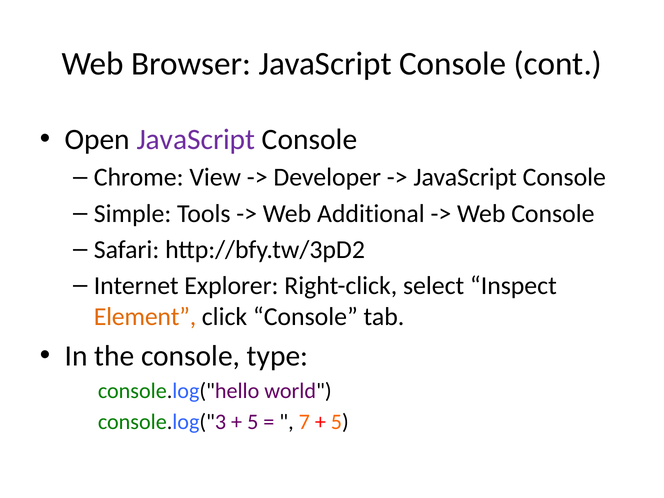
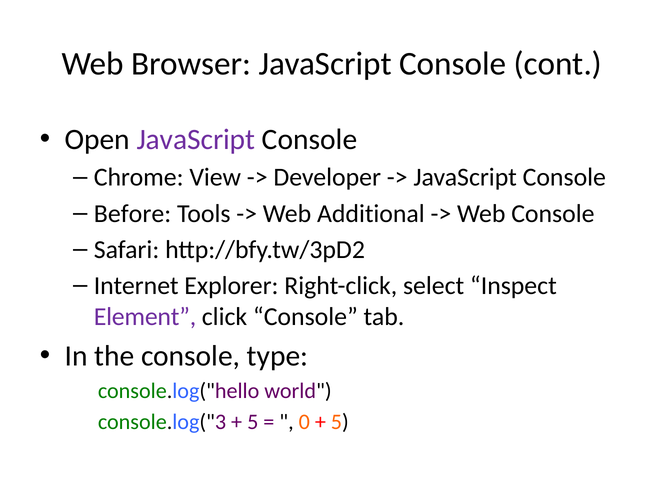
Simple: Simple -> Before (133, 213)
Element colour: orange -> purple (145, 317)
7: 7 -> 0 (304, 422)
